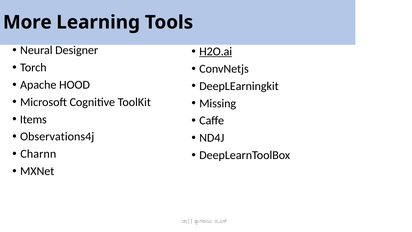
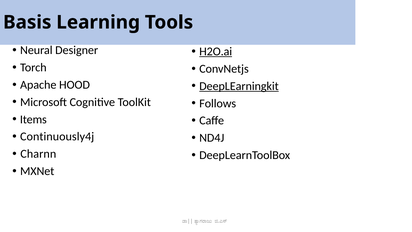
More: More -> Basis (27, 22)
DeepLEarningkit underline: none -> present (239, 86)
Missing: Missing -> Follows (218, 103)
Observations4j: Observations4j -> Continuously4j (57, 137)
